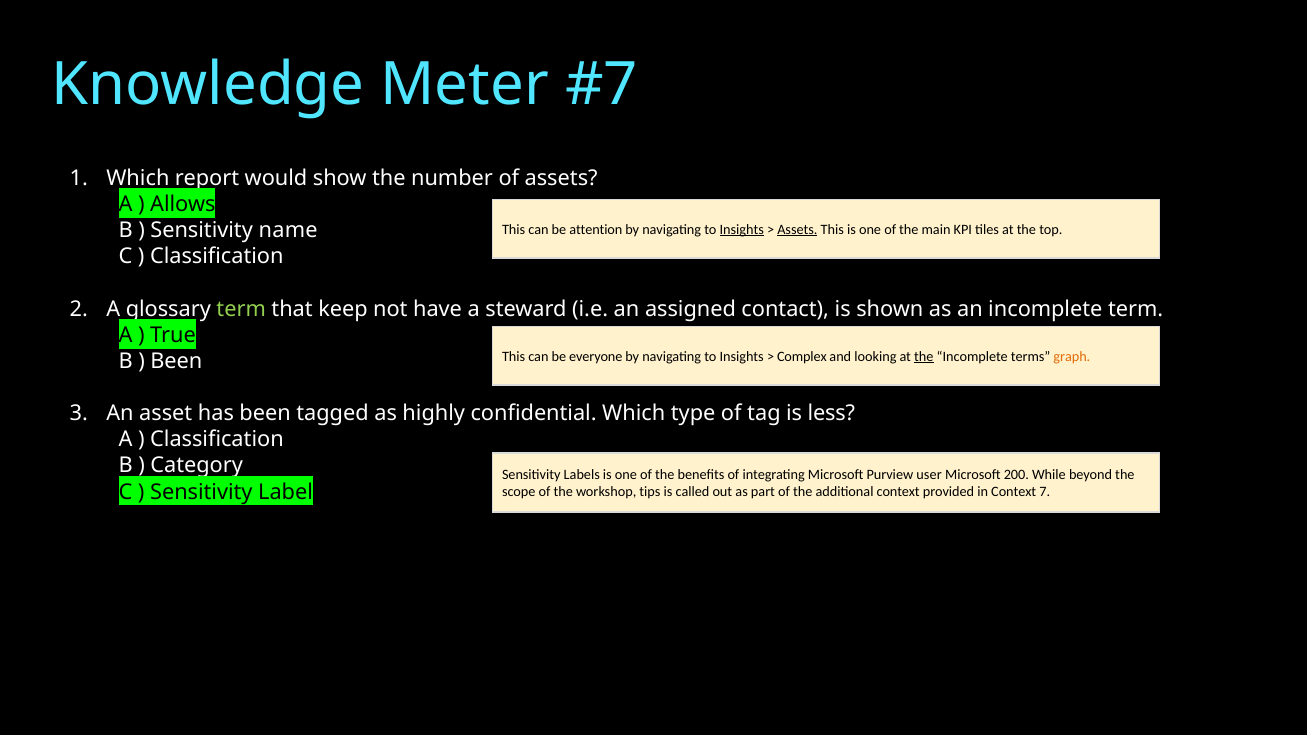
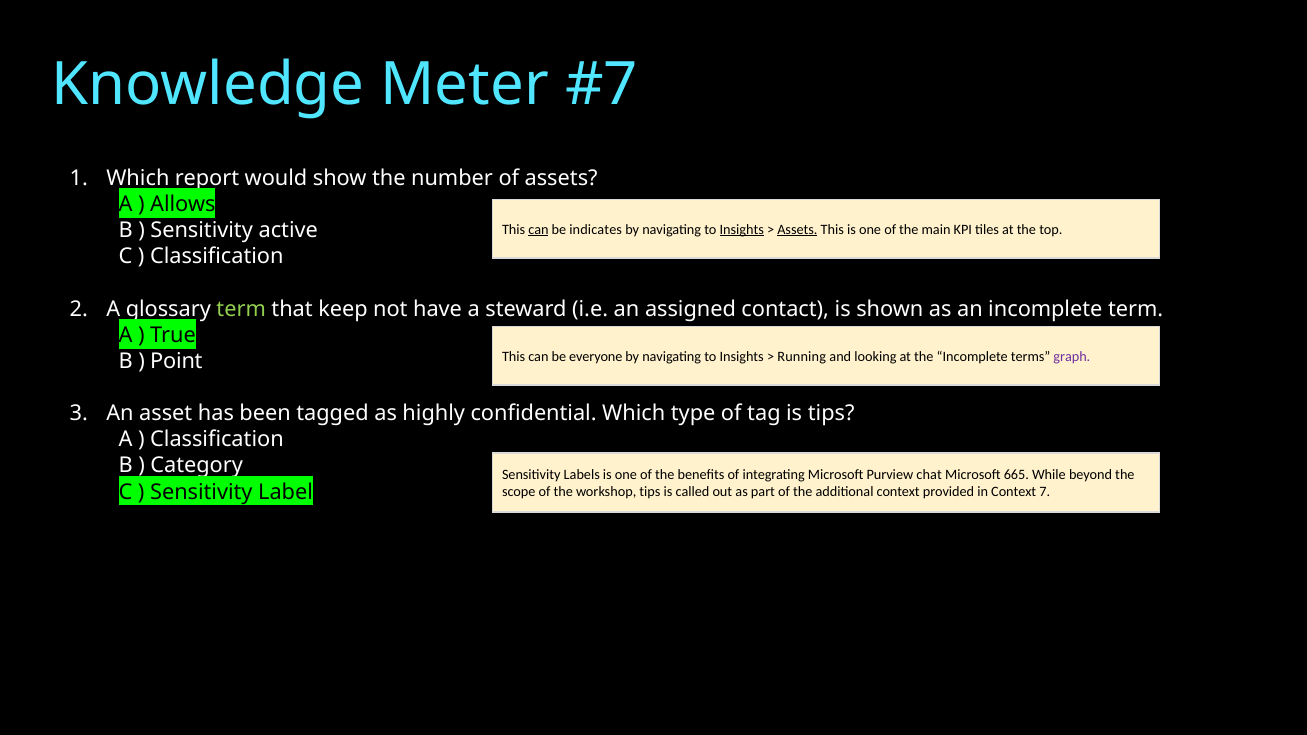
can underline: none -> present (538, 230)
attention: attention -> indicates (596, 230)
name: name -> active (288, 231)
Complex: Complex -> Running (802, 357)
the underline: present -> none (924, 357)
graph colour: orange -> purple (1072, 357)
Been: Been -> Point (176, 361)
is less: less -> tips (831, 414)
user: user -> chat (929, 475)
200: 200 -> 665 (1016, 475)
